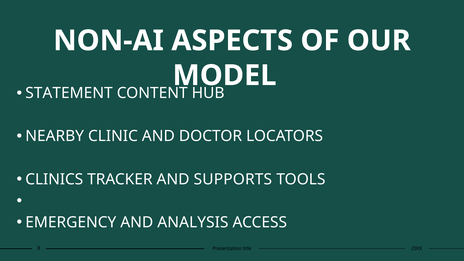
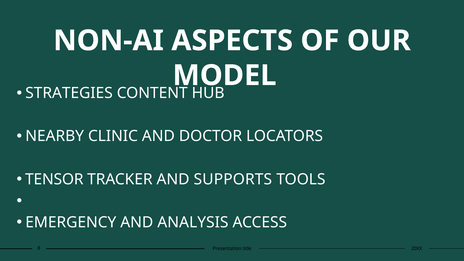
STATEMENT: STATEMENT -> STRATEGIES (69, 93)
CLINICS: CLINICS -> TENSOR (54, 179)
